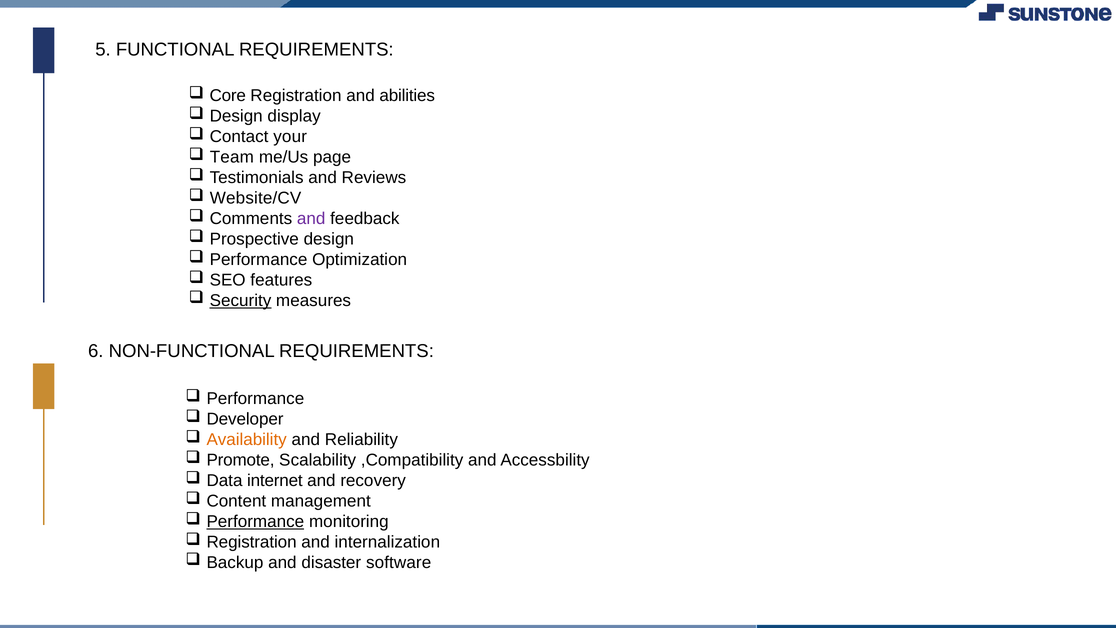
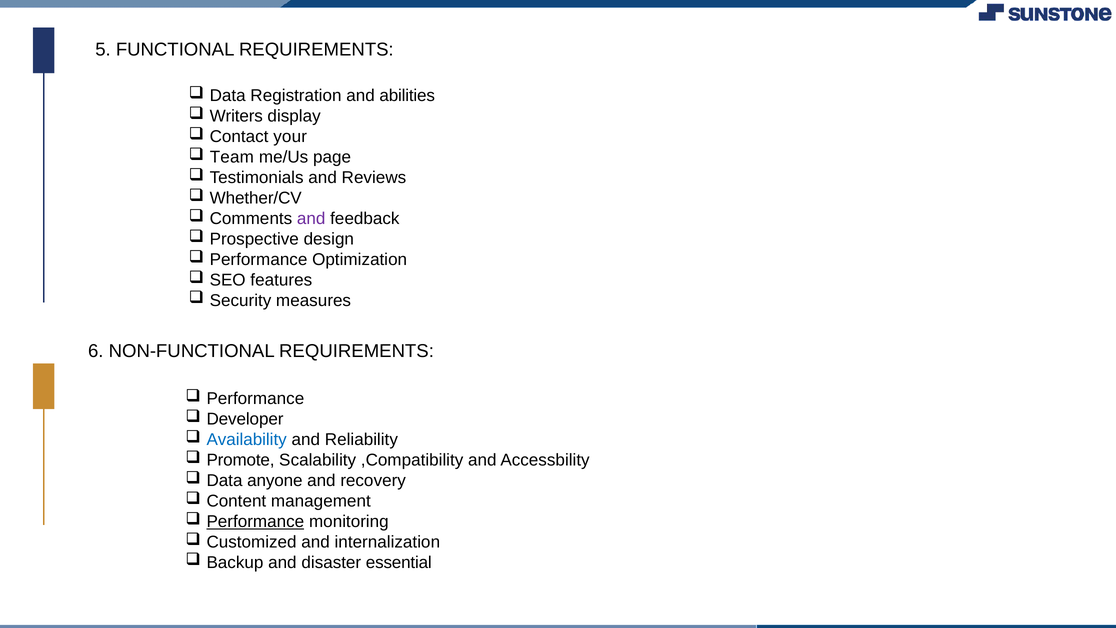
Core: Core -> Data (228, 96)
Design: Design -> Writers (236, 116)
Website/CV: Website/CV -> Whether/CV (256, 198)
Security underline: present -> none (240, 300)
Availability colour: orange -> blue (247, 440)
internet: internet -> anyone (275, 480)
Registration: Registration -> Customized (252, 542)
software: software -> essential (399, 562)
